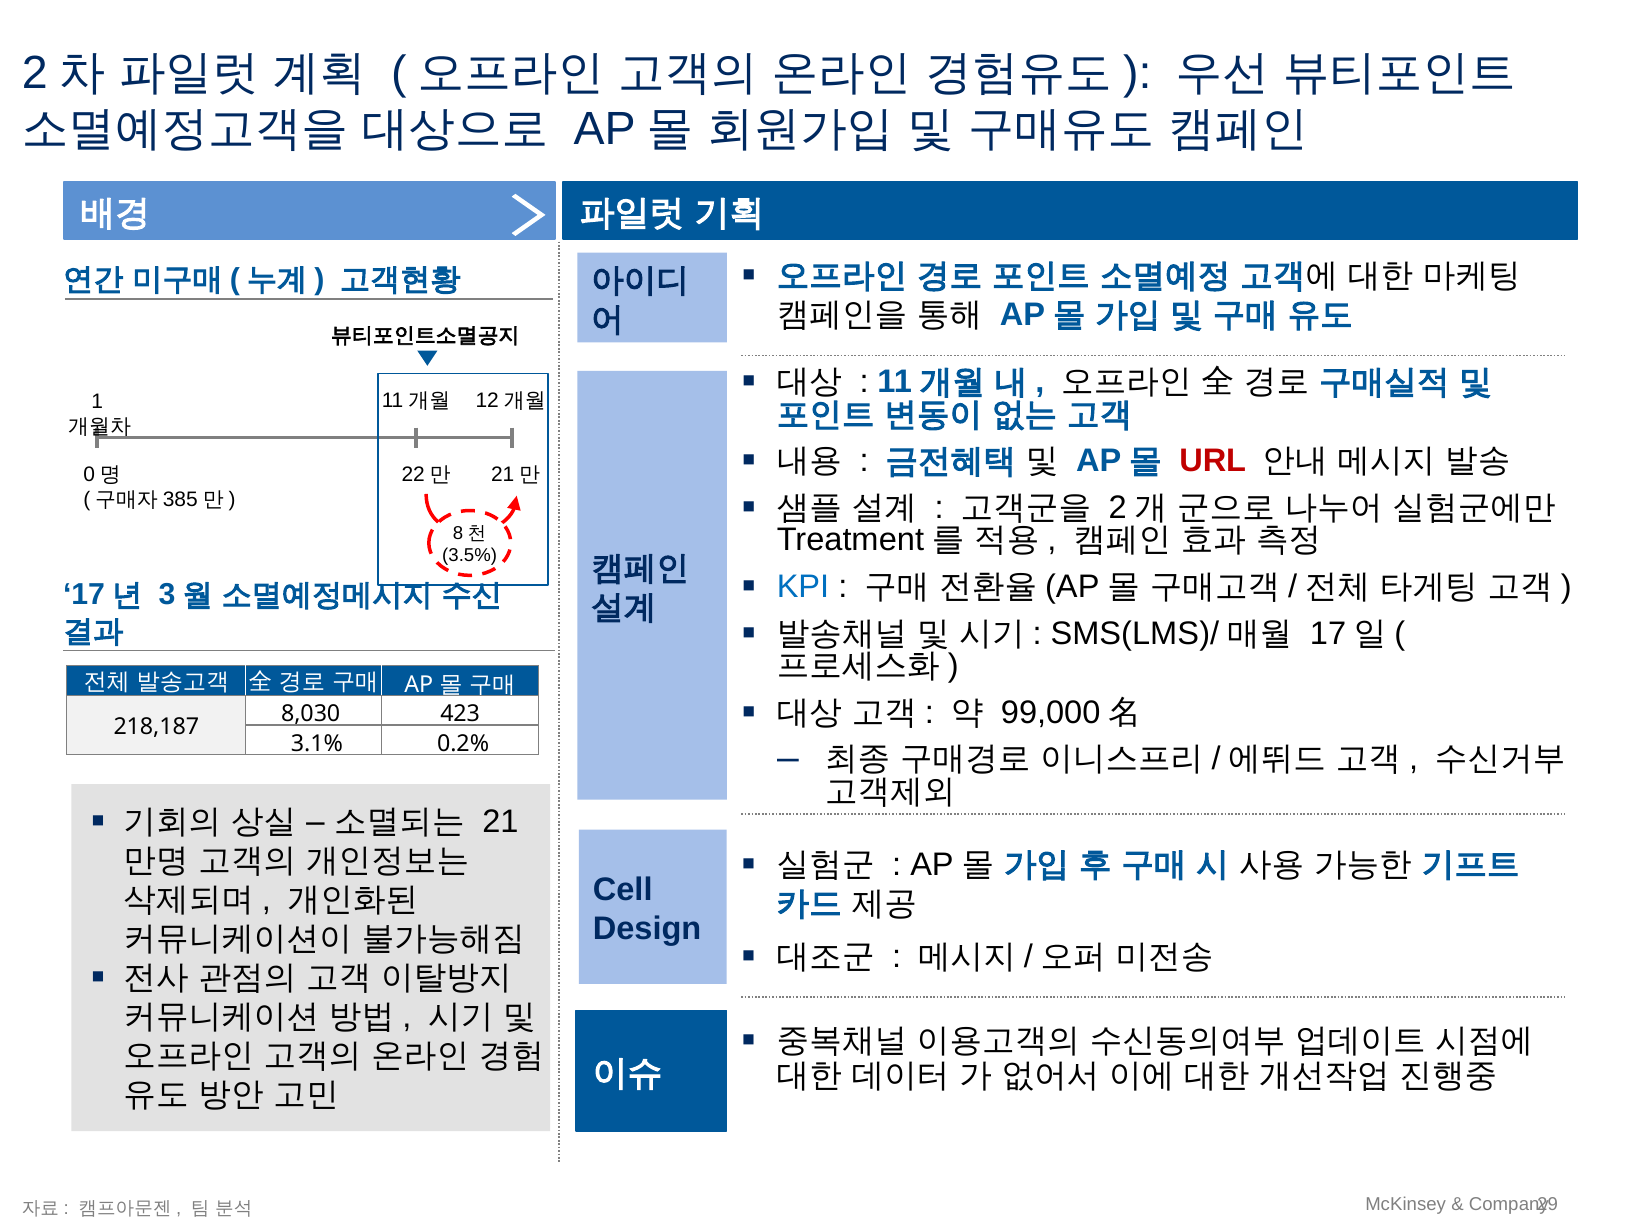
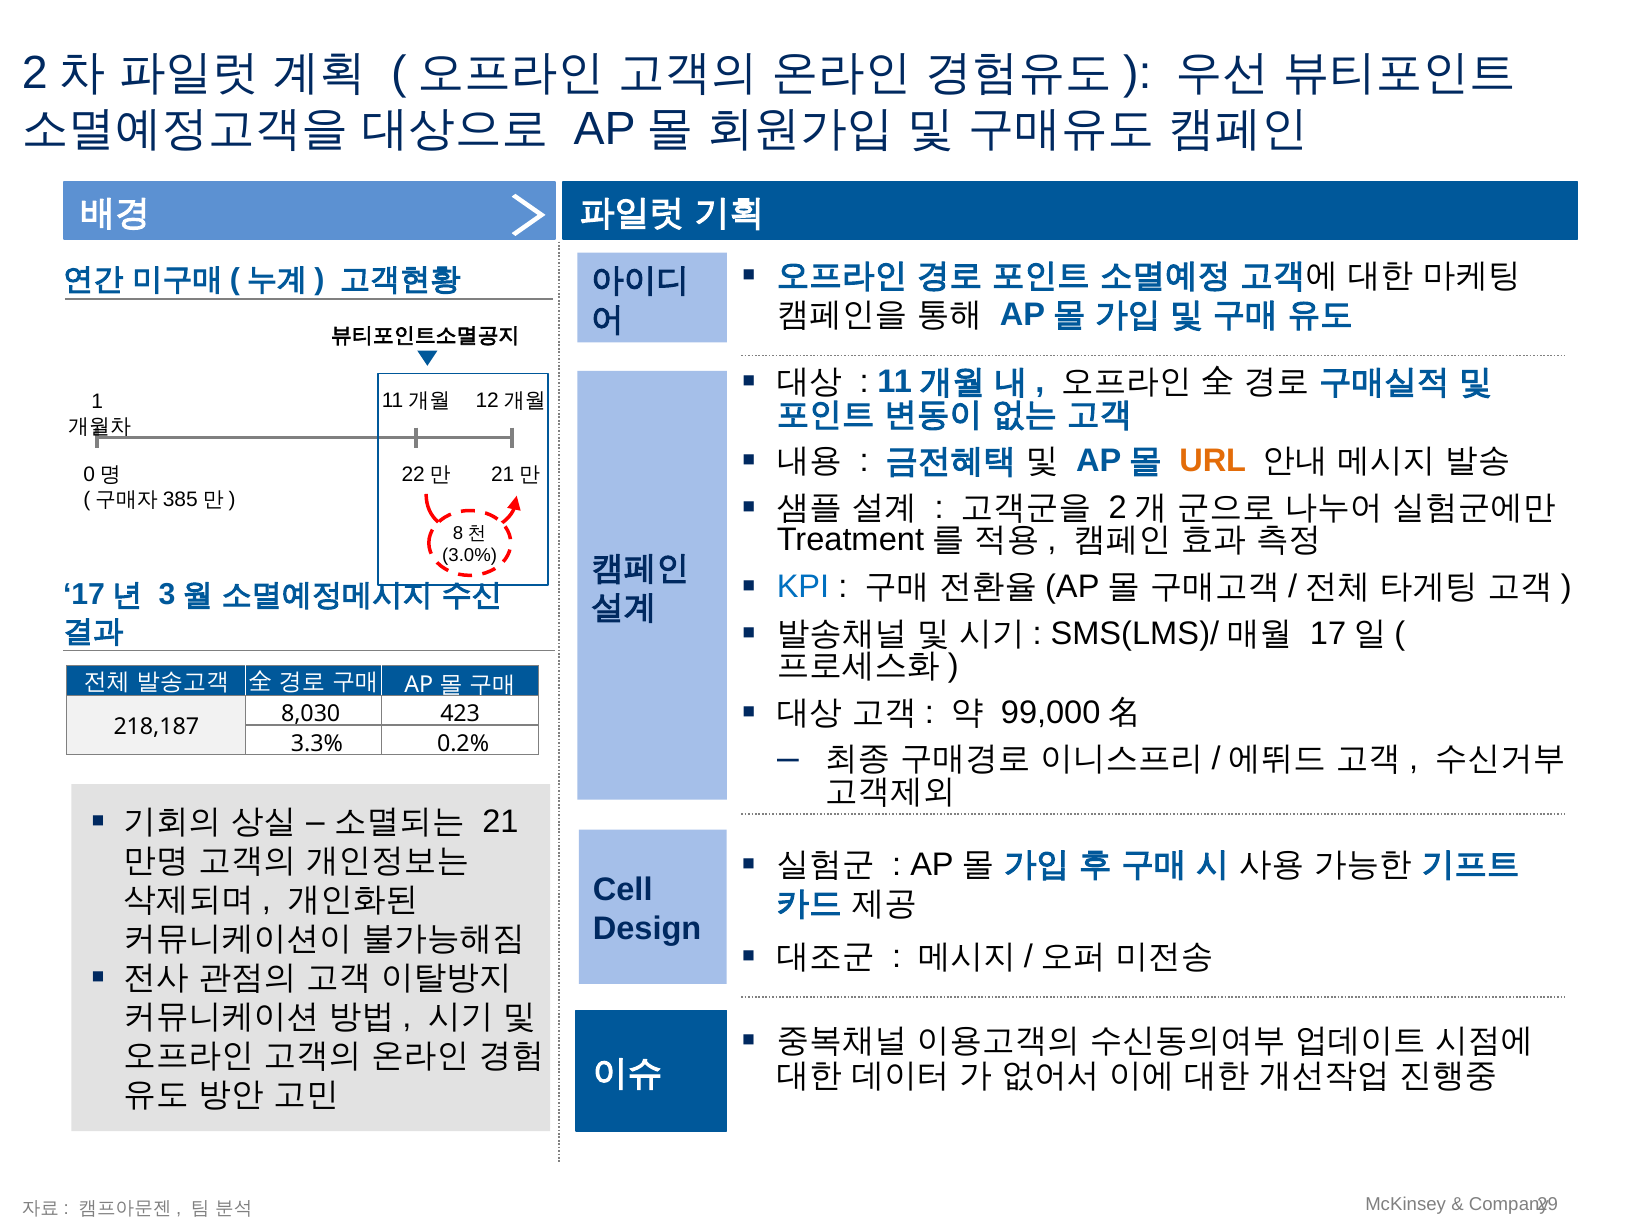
URL colour: red -> orange (1213, 461)
3.5%: 3.5% -> 3.0% (470, 555)
3.1%: 3.1% -> 3.3% (317, 744)
